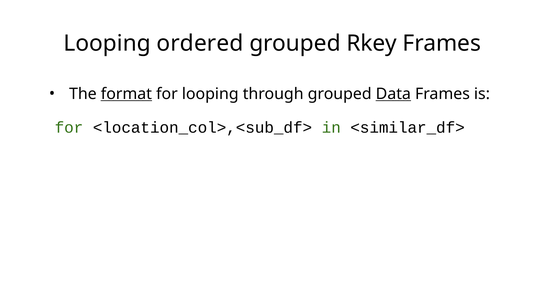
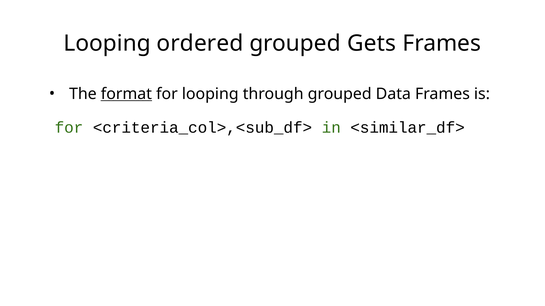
Rkey: Rkey -> Gets (372, 43)
Data underline: present -> none (393, 94)
<location_col>,<sub_df>: <location_col>,<sub_df> -> <criteria_col>,<sub_df> (202, 128)
